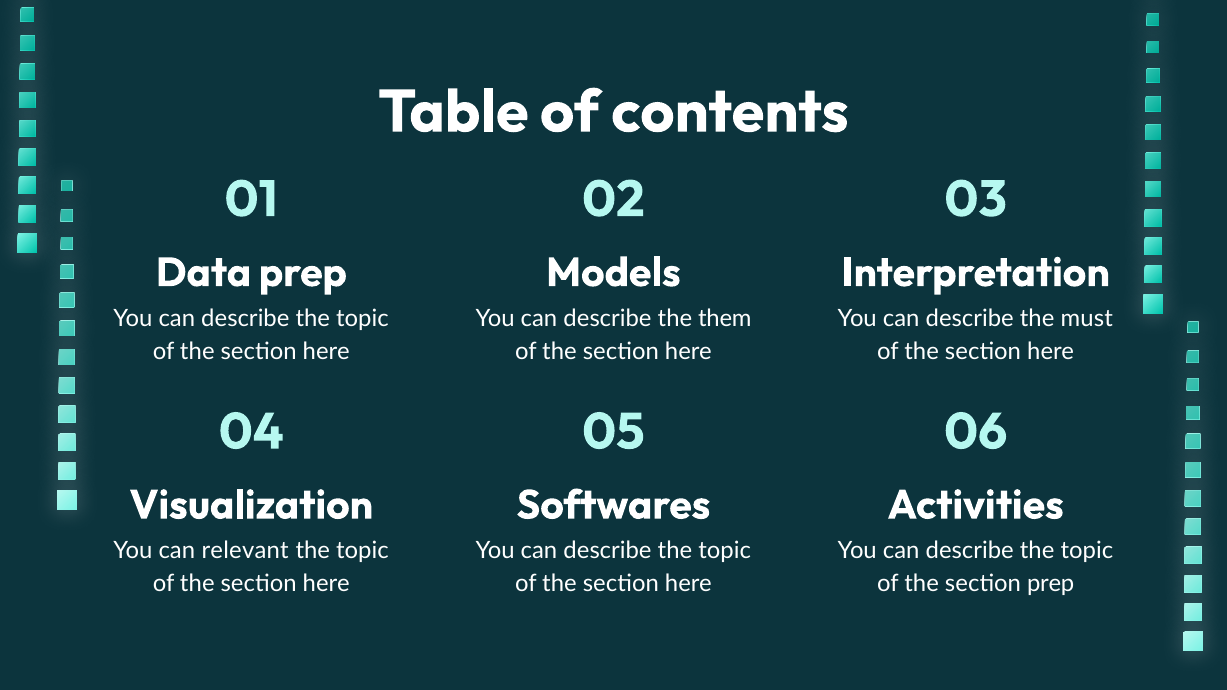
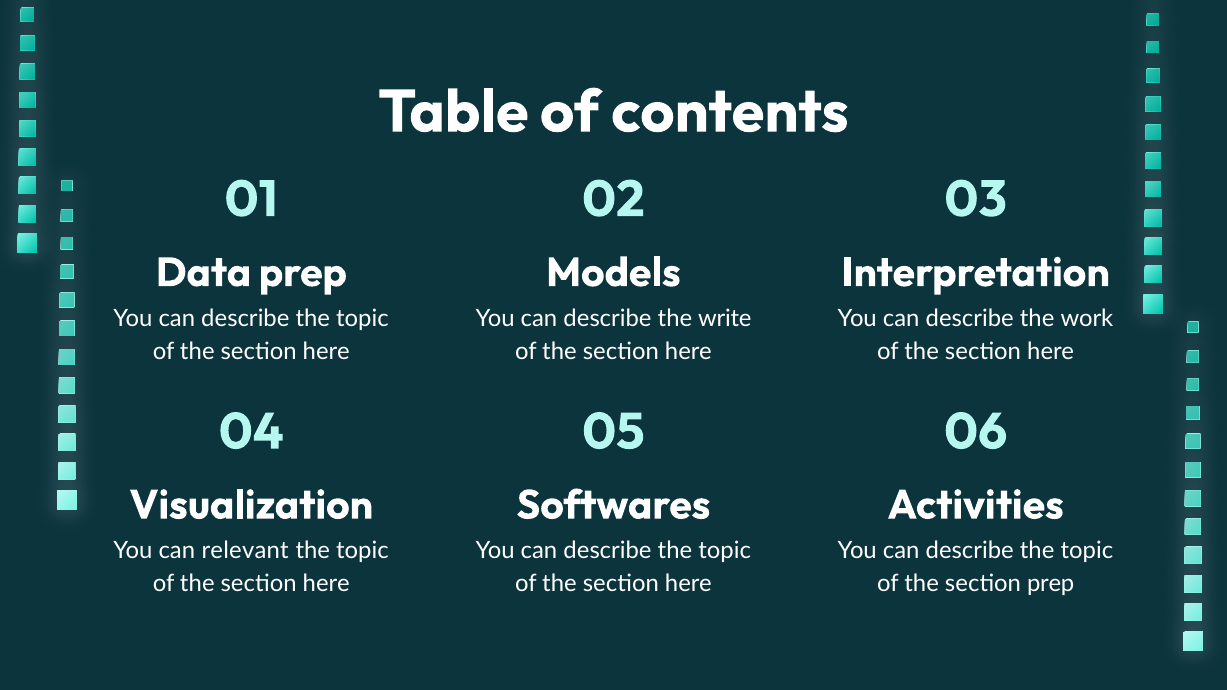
them: them -> write (725, 319)
must: must -> work (1087, 319)
